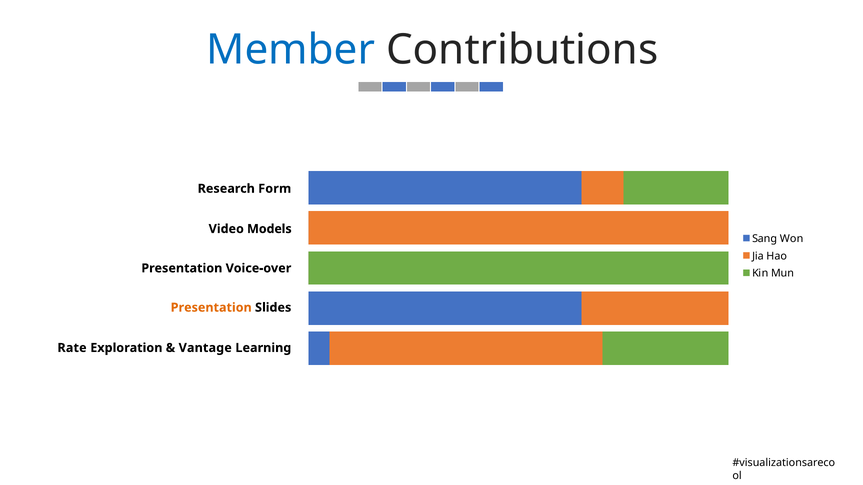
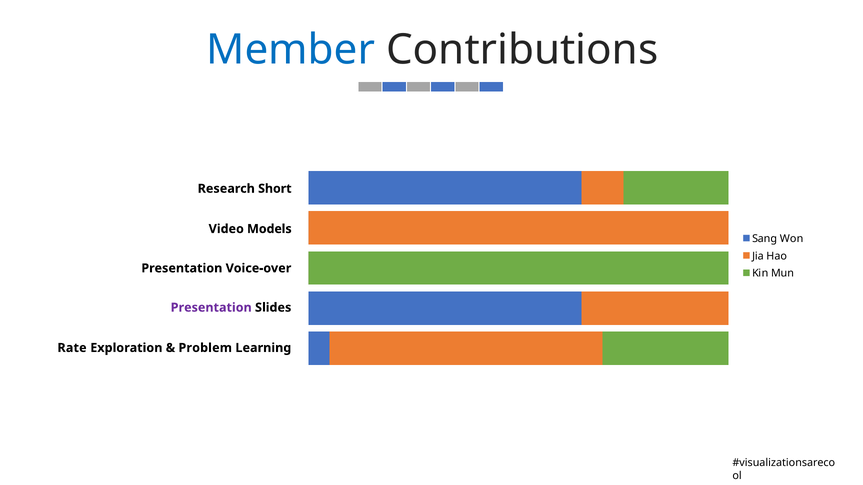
Form: Form -> Short (275, 189)
Presentation colour: orange -> purple (211, 308)
Vantage: Vantage -> Problem (205, 348)
